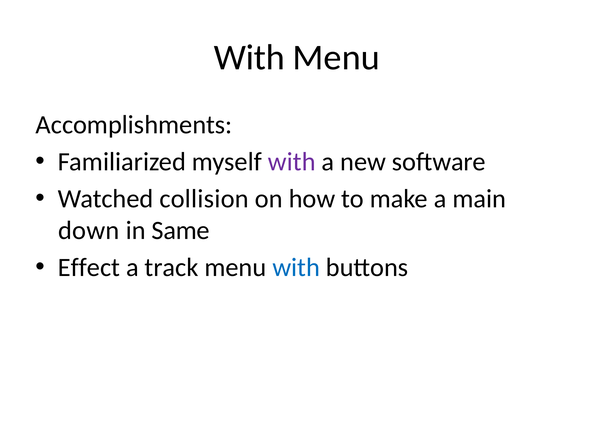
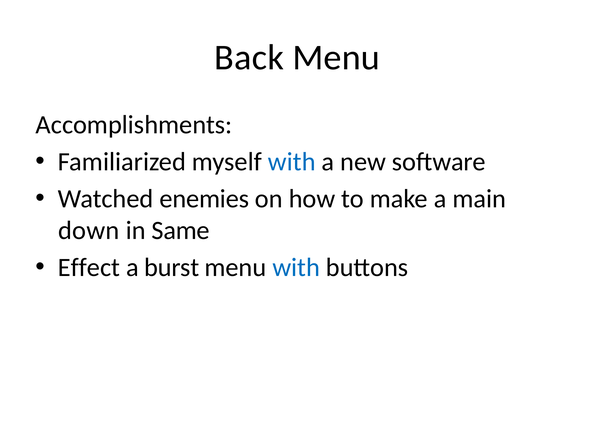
With: With -> Back (249, 58)
with colour: purple -> blue (292, 162)
collision: collision -> enemies (204, 199)
track: track -> burst (172, 267)
